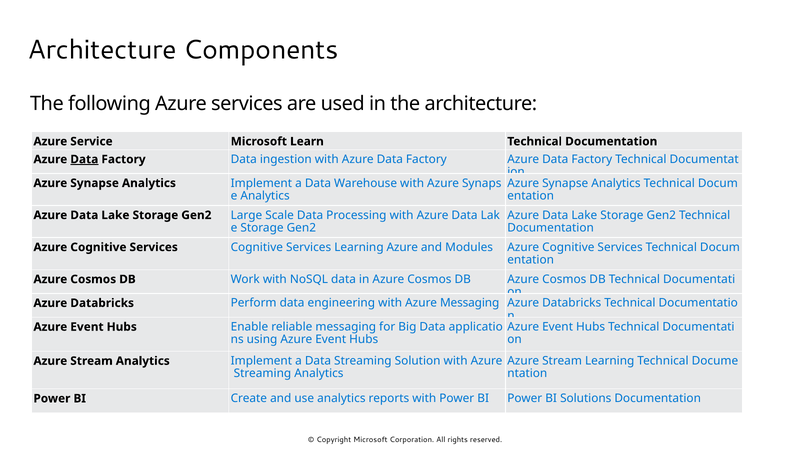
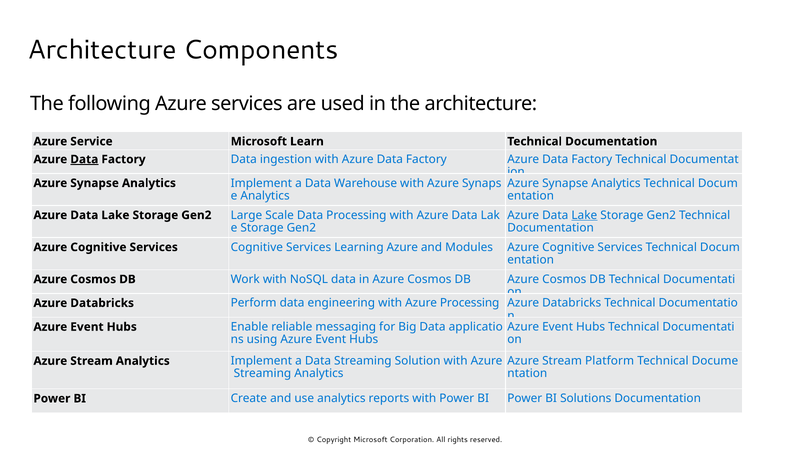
Lake underline: none -> present (584, 215)
Azure Messaging: Messaging -> Processing (470, 303)
Stream Learning: Learning -> Platform (610, 361)
